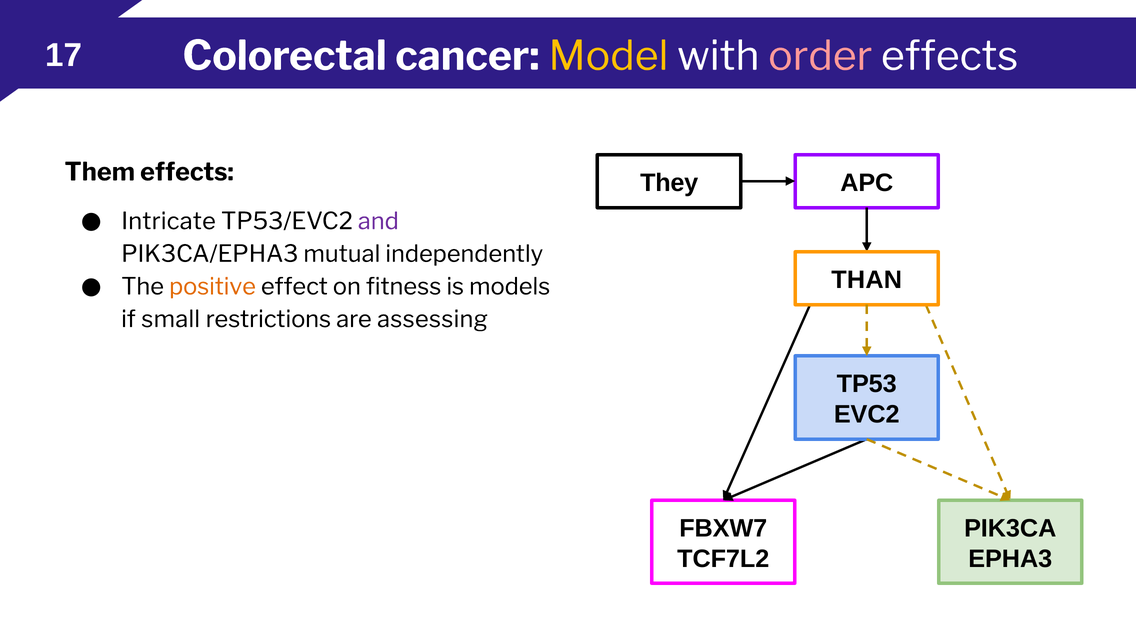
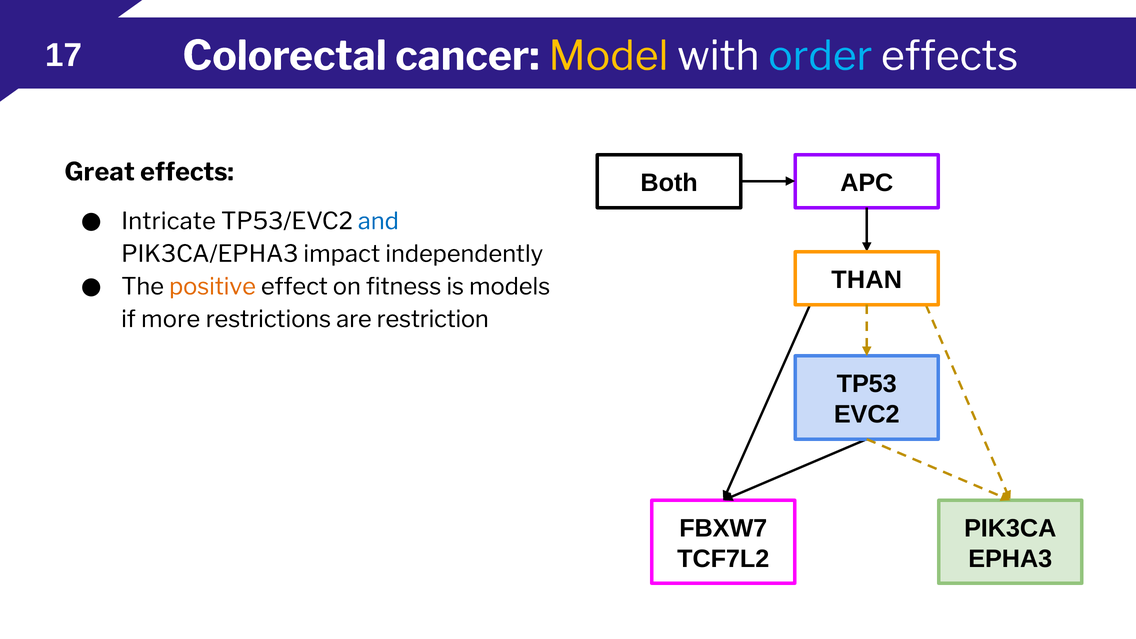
order colour: pink -> light blue (820, 56)
Them: Them -> Great (100, 172)
They: They -> Both (669, 183)
and colour: purple -> blue (378, 221)
mutual: mutual -> impact (342, 254)
small: small -> more (171, 319)
assessing: assessing -> restriction (433, 319)
